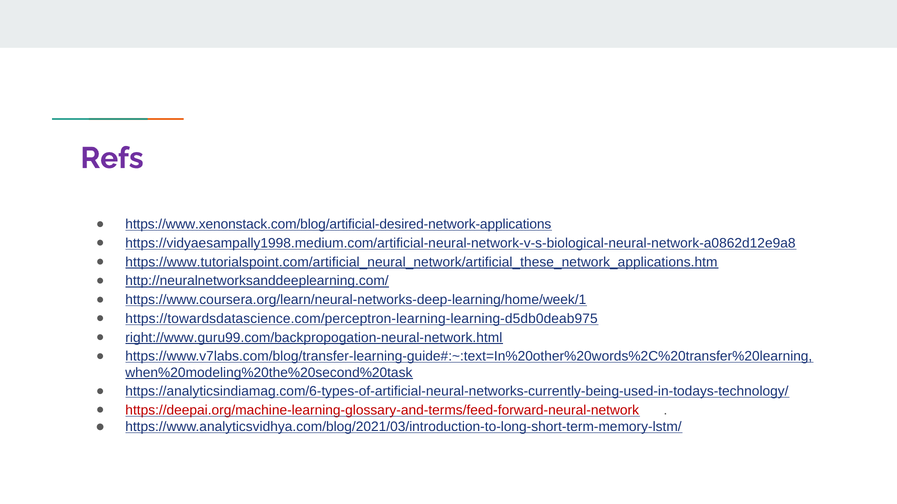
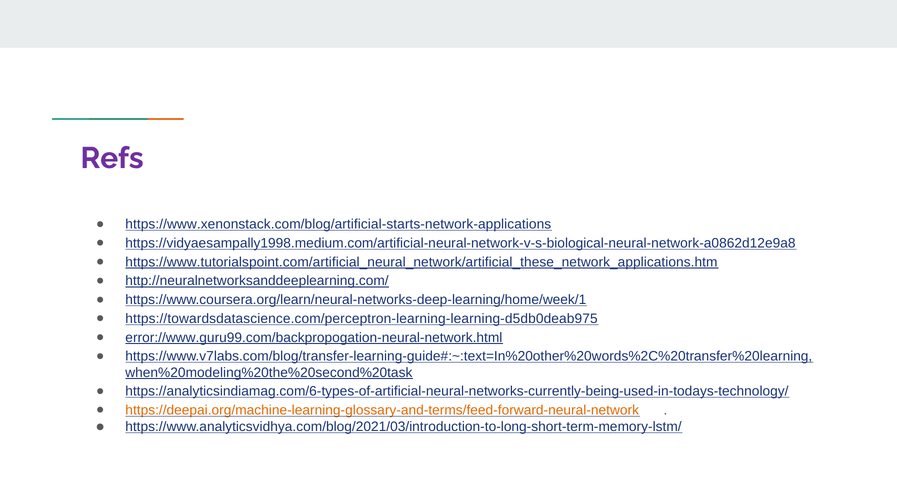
https://www.xenonstack.com/blog/artificial-desired-network-applications: https://www.xenonstack.com/blog/artificial-desired-network-applications -> https://www.xenonstack.com/blog/artificial-starts-network-applications (338, 225)
right://www.guru99.com/backpropogation-neural-network.html: right://www.guru99.com/backpropogation-neural-network.html -> error://www.guru99.com/backpropogation-neural-network.html (314, 338)
https://deepai.org/machine-learning-glossary-and-terms/feed-forward-neural-network colour: red -> orange (382, 411)
